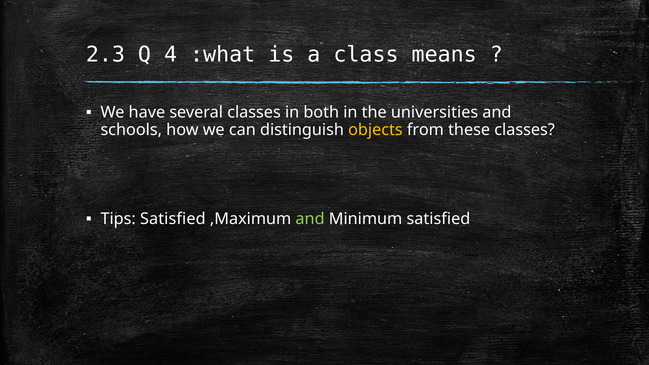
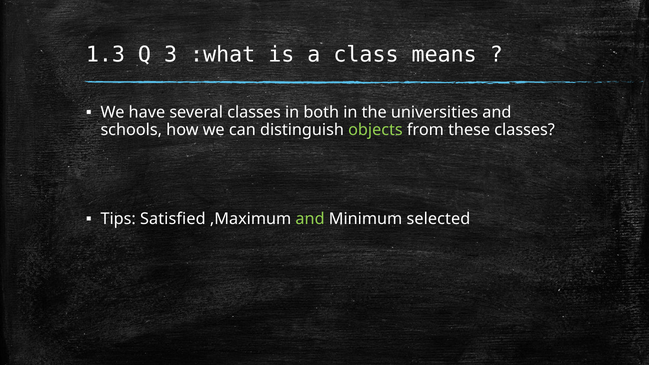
2.3: 2.3 -> 1.3 (105, 55)
4: 4 -> 3 (171, 55)
objects colour: yellow -> light green (375, 130)
Minimum satisfied: satisfied -> selected (438, 219)
